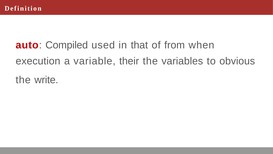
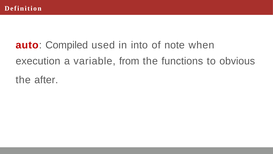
that: that -> into (139, 45)
from: from -> note (175, 45)
their: their -> from (129, 61)
variables: variables -> functions (182, 61)
write: write -> after (46, 80)
